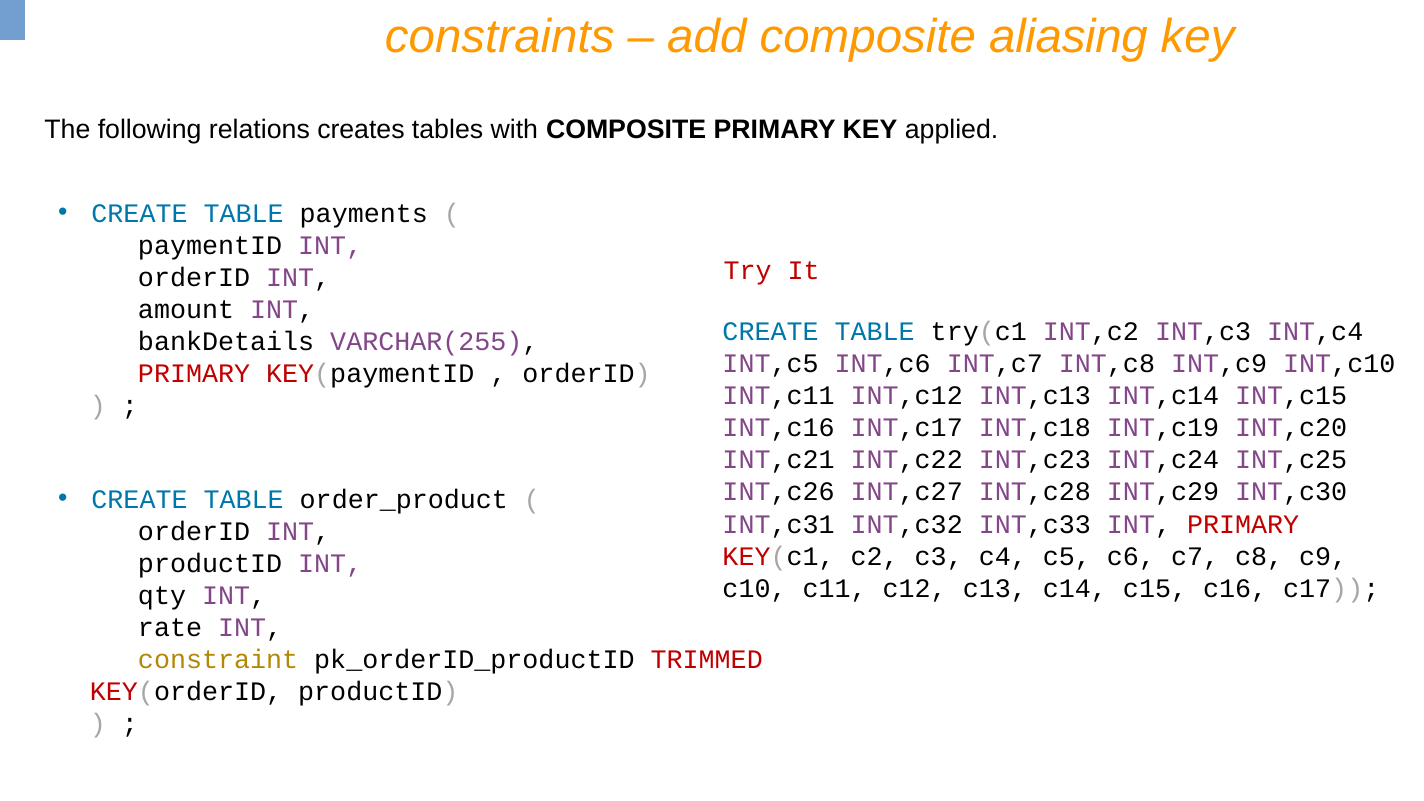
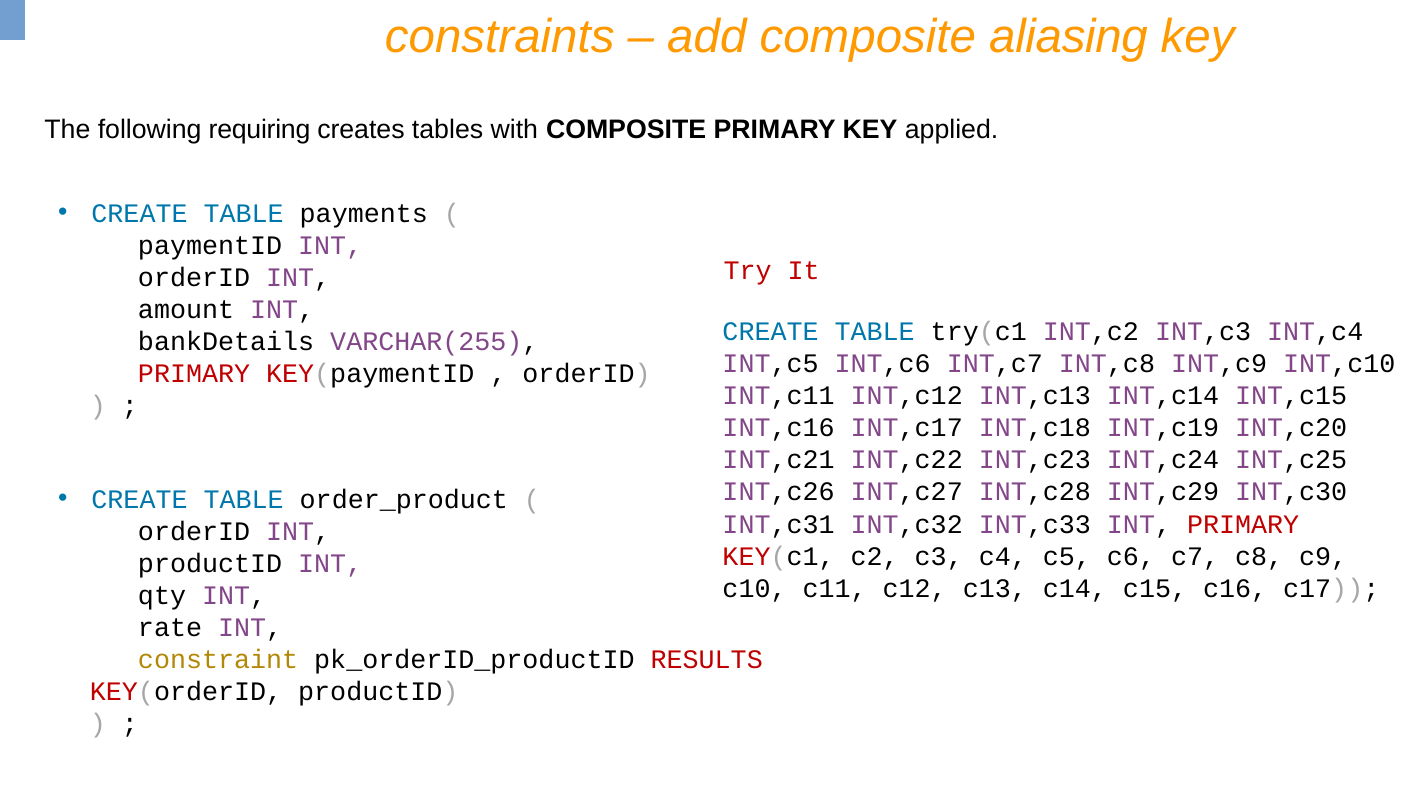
relations: relations -> requiring (260, 129)
TRIMMED: TRIMMED -> RESULTS (707, 659)
